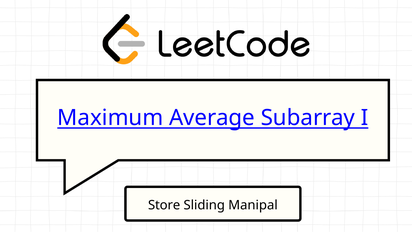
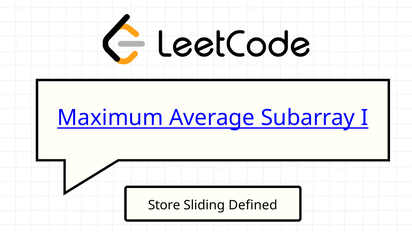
Manipal: Manipal -> Defined (253, 205)
